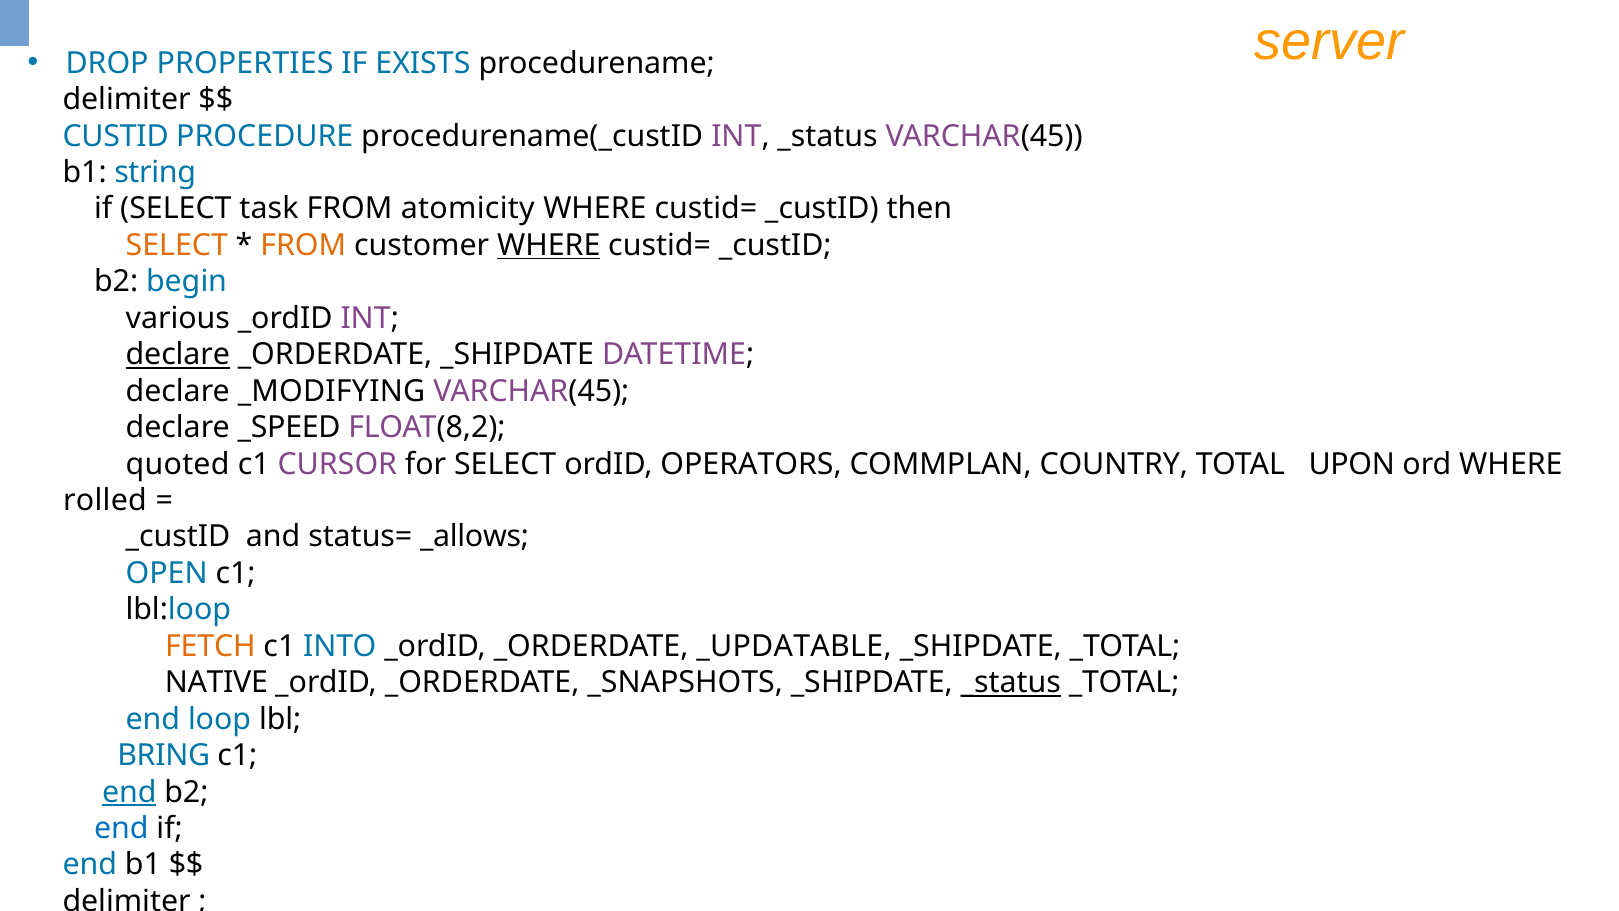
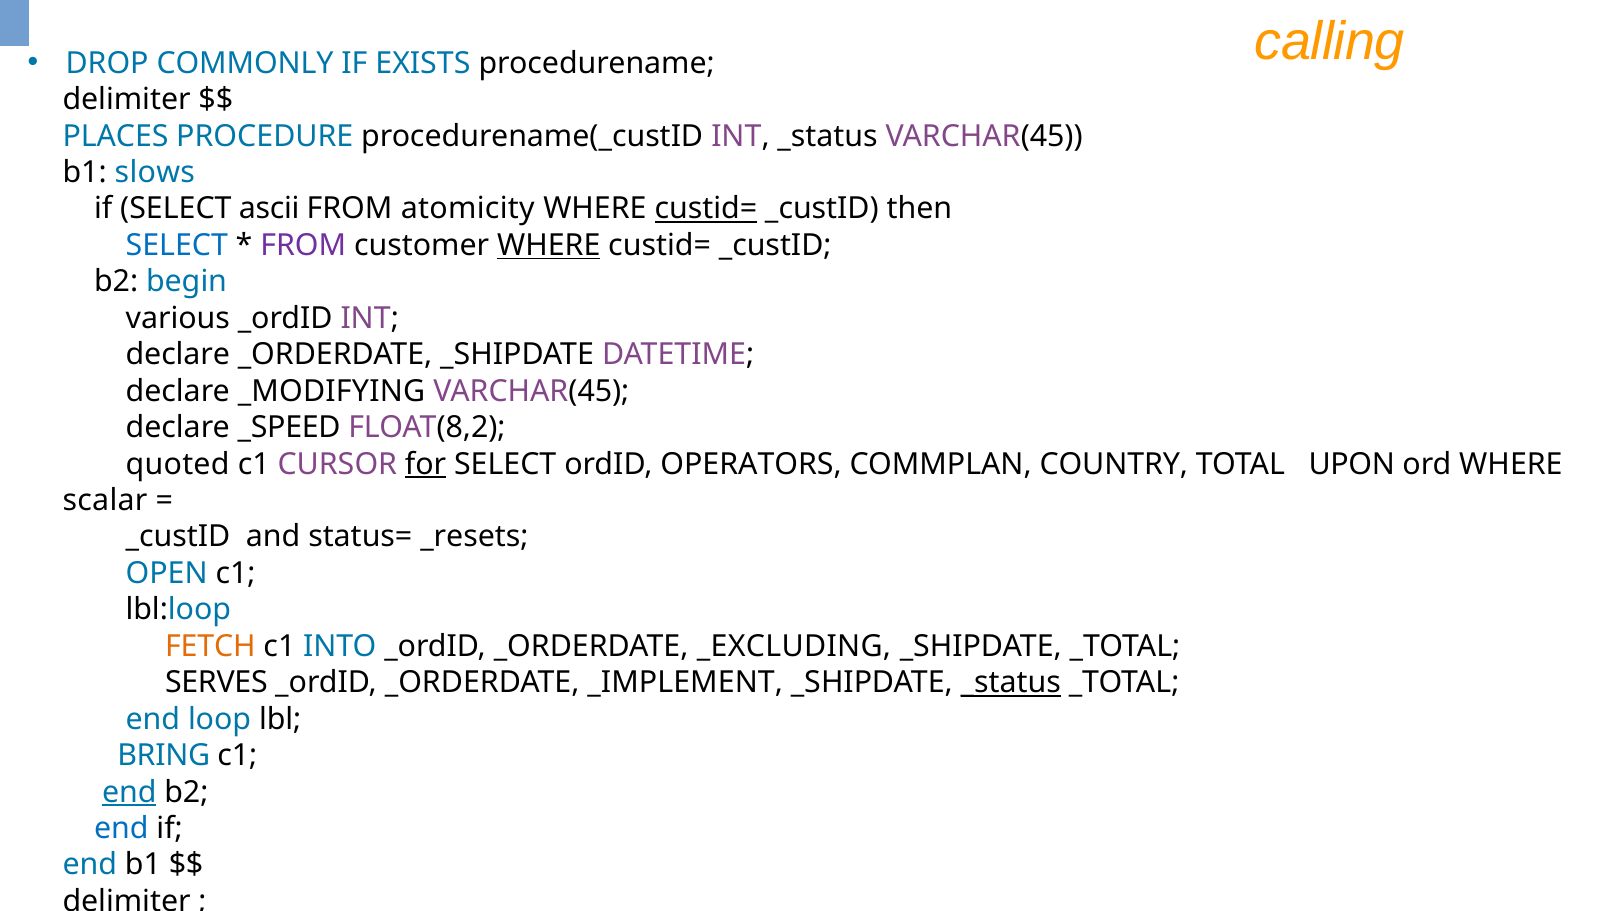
server: server -> calling (1330, 42)
PROPERTIES: PROPERTIES -> COMMONLY (245, 63)
CUSTID: CUSTID -> PLACES (116, 136)
string: string -> slows (155, 172)
task: task -> ascii (269, 209)
custid= underline: none -> present (706, 209)
SELECT colour: orange -> blue (177, 245)
FROM colour: orange -> purple (303, 245)
declare underline: present -> none (178, 355)
for underline: none -> present (426, 464)
rolled: rolled -> scalar (105, 500)
_allows: _allows -> _resets (474, 537)
_UPDATABLE: _UPDATABLE -> _EXCLUDING (794, 646)
NATIVE: NATIVE -> SERVES (216, 682)
_SNAPSHOTS: _SNAPSHOTS -> _IMPLEMENT (685, 682)
